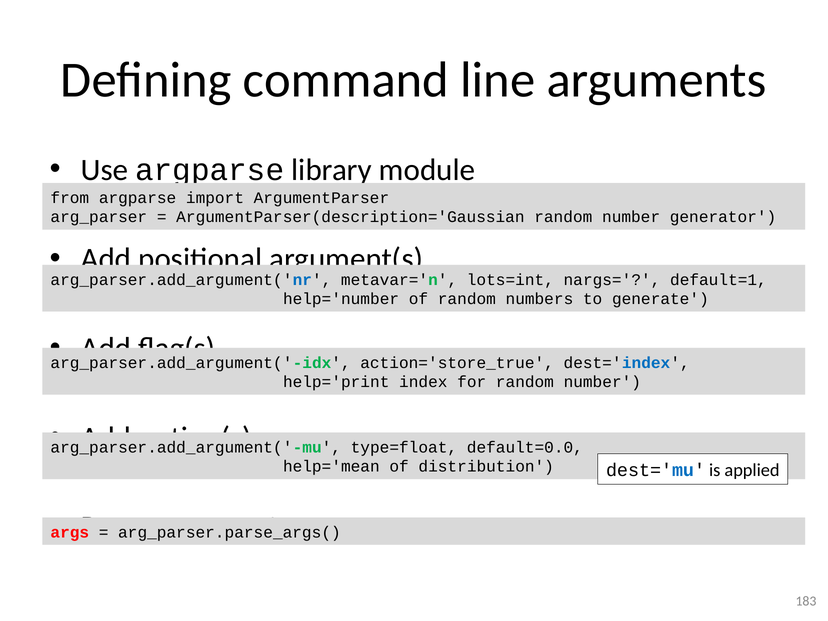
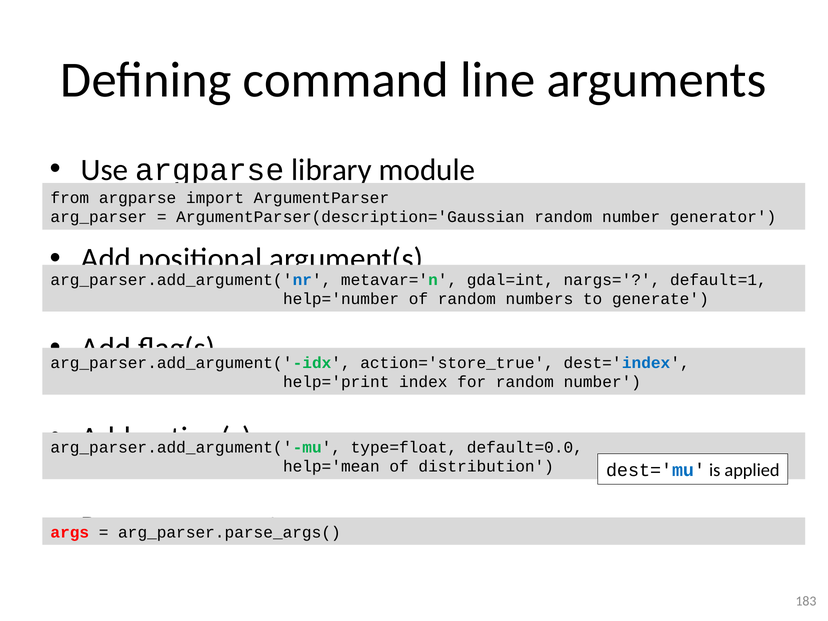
lots=int: lots=int -> gdal=int (510, 280)
